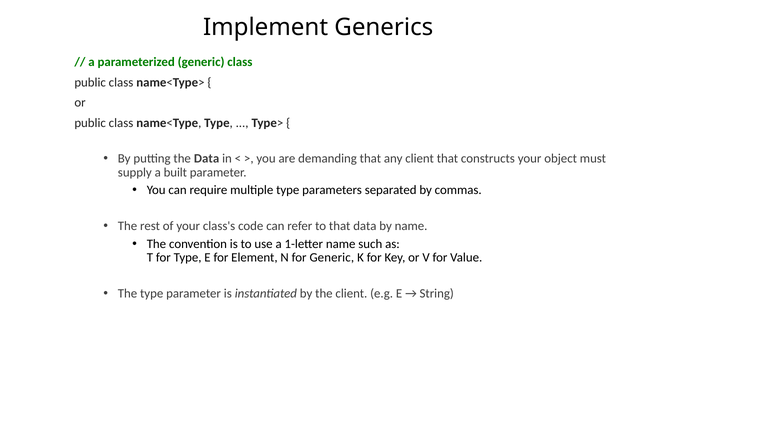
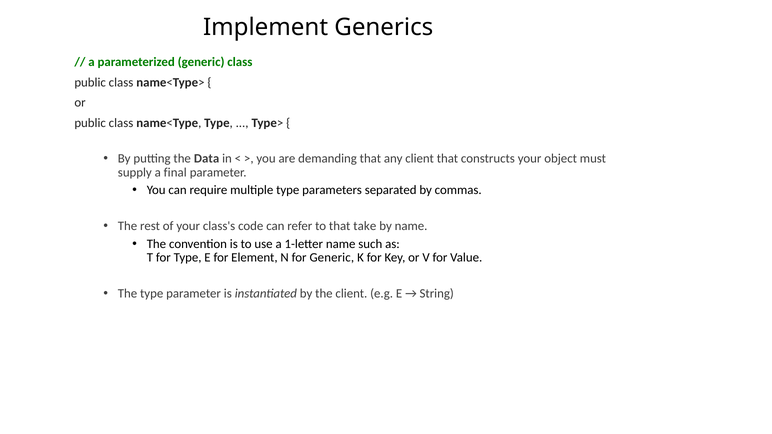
built: built -> final (175, 172)
that data: data -> take (365, 226)
